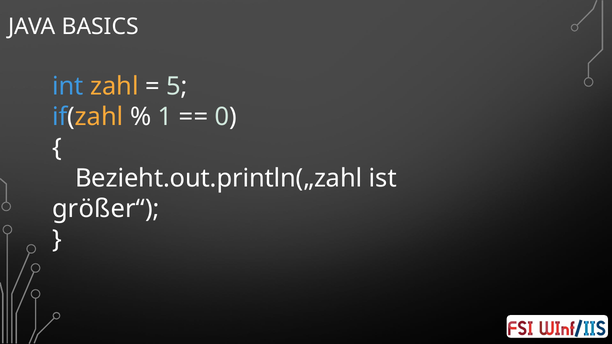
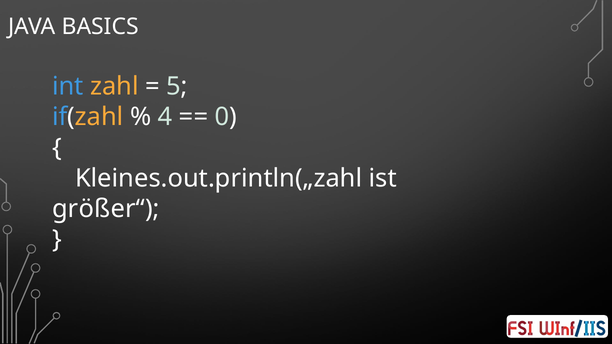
1: 1 -> 4 (165, 117)
Bezieht.out.println(„zahl: Bezieht.out.println(„zahl -> Kleines.out.println(„zahl (219, 178)
